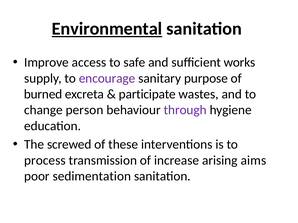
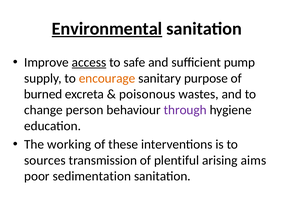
access underline: none -> present (89, 63)
works: works -> pump (239, 63)
encourage colour: purple -> orange (107, 78)
participate: participate -> poisonous (147, 94)
screwed: screwed -> working (69, 145)
process: process -> sources (45, 161)
increase: increase -> plentiful (177, 161)
